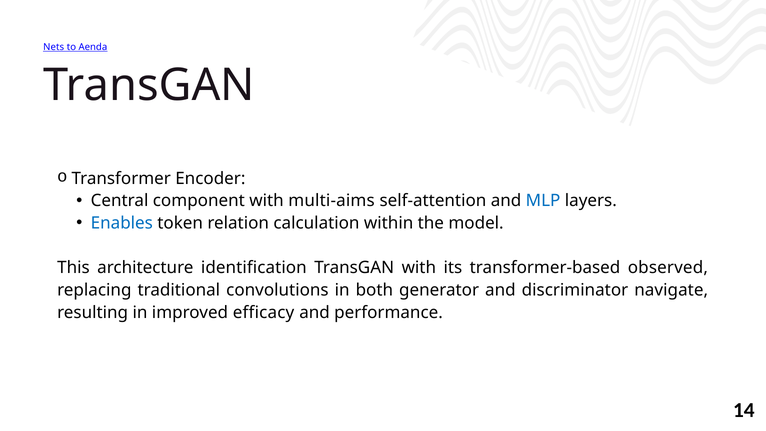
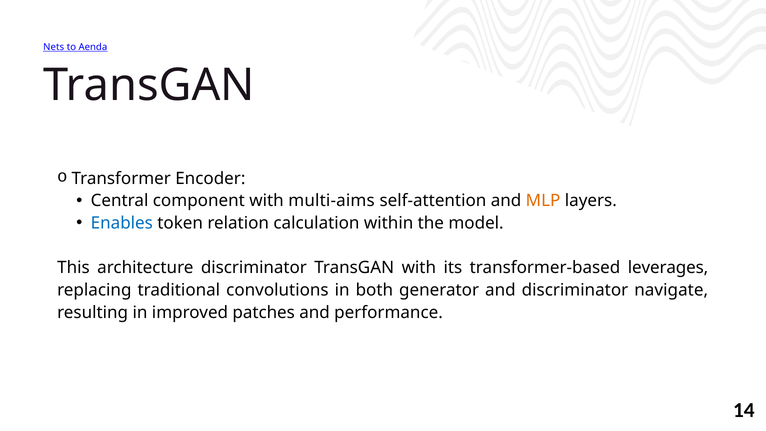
MLP colour: blue -> orange (543, 201)
architecture identification: identification -> discriminator (254, 268)
observed: observed -> leverages (668, 268)
efficacy: efficacy -> patches (264, 312)
